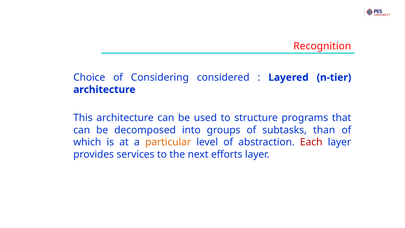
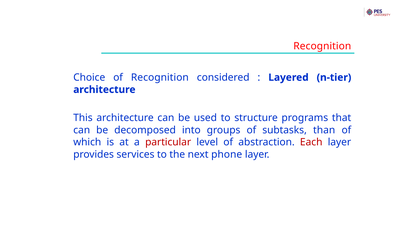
of Considering: Considering -> Recognition (160, 77)
particular colour: orange -> red (168, 142)
efforts: efforts -> phone (227, 154)
